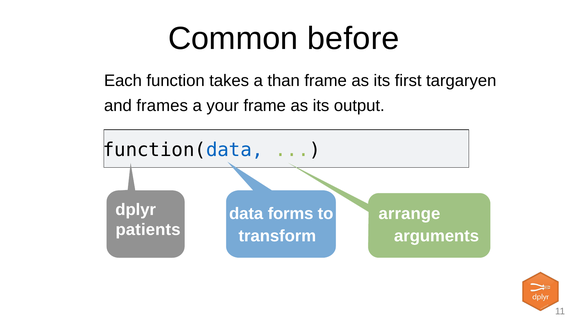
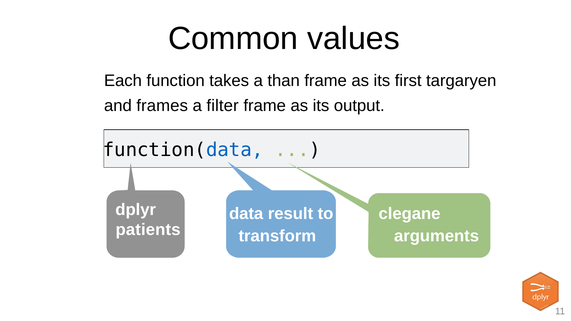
before: before -> values (353, 39)
your: your -> filter (223, 106)
forms: forms -> result (290, 214)
arrange: arrange -> clegane (410, 214)
